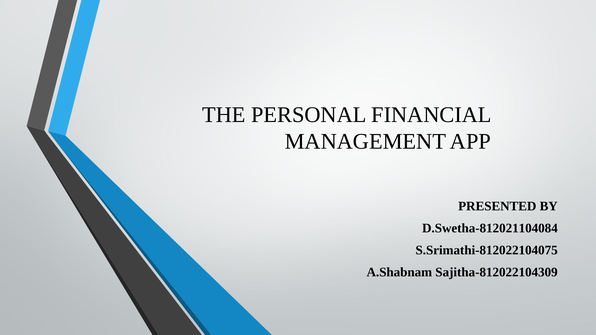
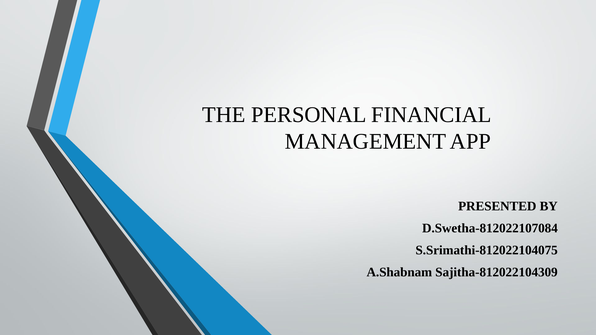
D.Swetha-812021104084: D.Swetha-812021104084 -> D.Swetha-812022107084 (490, 228)
